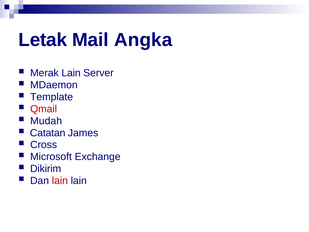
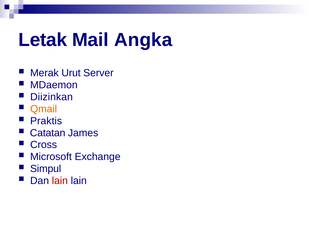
Merak Lain: Lain -> Urut (71, 73)
Template: Template -> Diizinkan (52, 97)
Qmail colour: red -> orange (44, 109)
Mudah: Mudah -> Praktis (46, 121)
Dikirim: Dikirim -> Simpul (46, 169)
